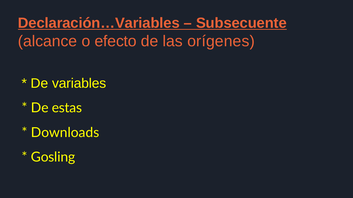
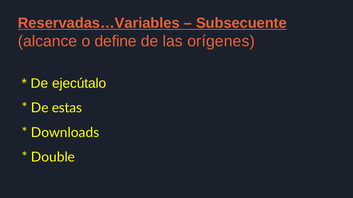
Declaración…Variables: Declaración…Variables -> Reservadas…Variables (99, 23)
efecto: efecto -> define (116, 41)
variables: variables -> ejecútalo (79, 83)
Gosling: Gosling -> Double (53, 158)
